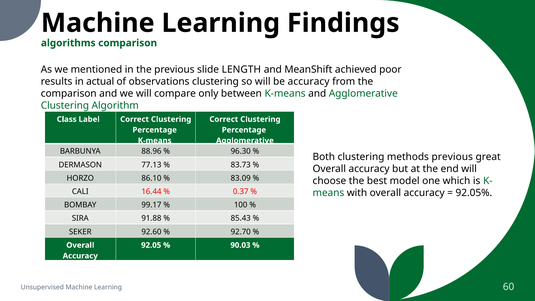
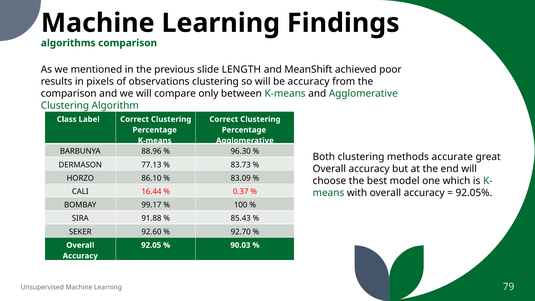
actual: actual -> pixels (100, 81)
methods previous: previous -> accurate (452, 157)
60: 60 -> 79 (509, 287)
